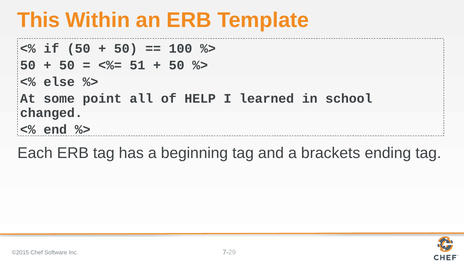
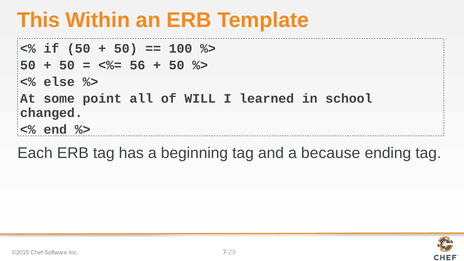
51: 51 -> 56 (137, 65)
HELP: HELP -> WILL (200, 99)
brackets: brackets -> because (331, 153)
